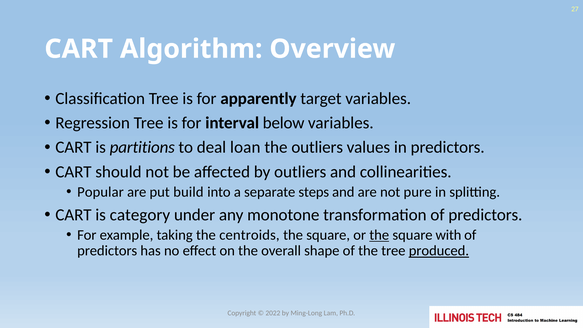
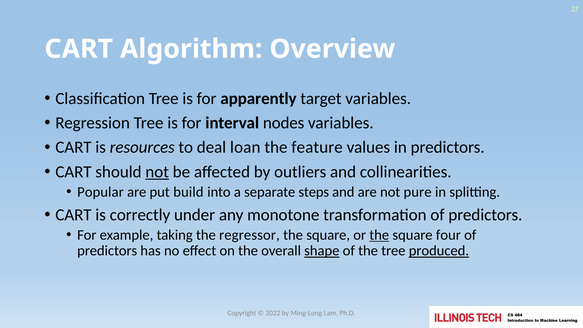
below: below -> nodes (284, 123)
partitions: partitions -> resources (142, 147)
the outliers: outliers -> feature (317, 147)
not underline: none -> present (157, 172)
category: category -> correctly (140, 215)
centroids: centroids -> regressor (249, 235)
with: with -> four (448, 235)
shape underline: none -> present (322, 251)
